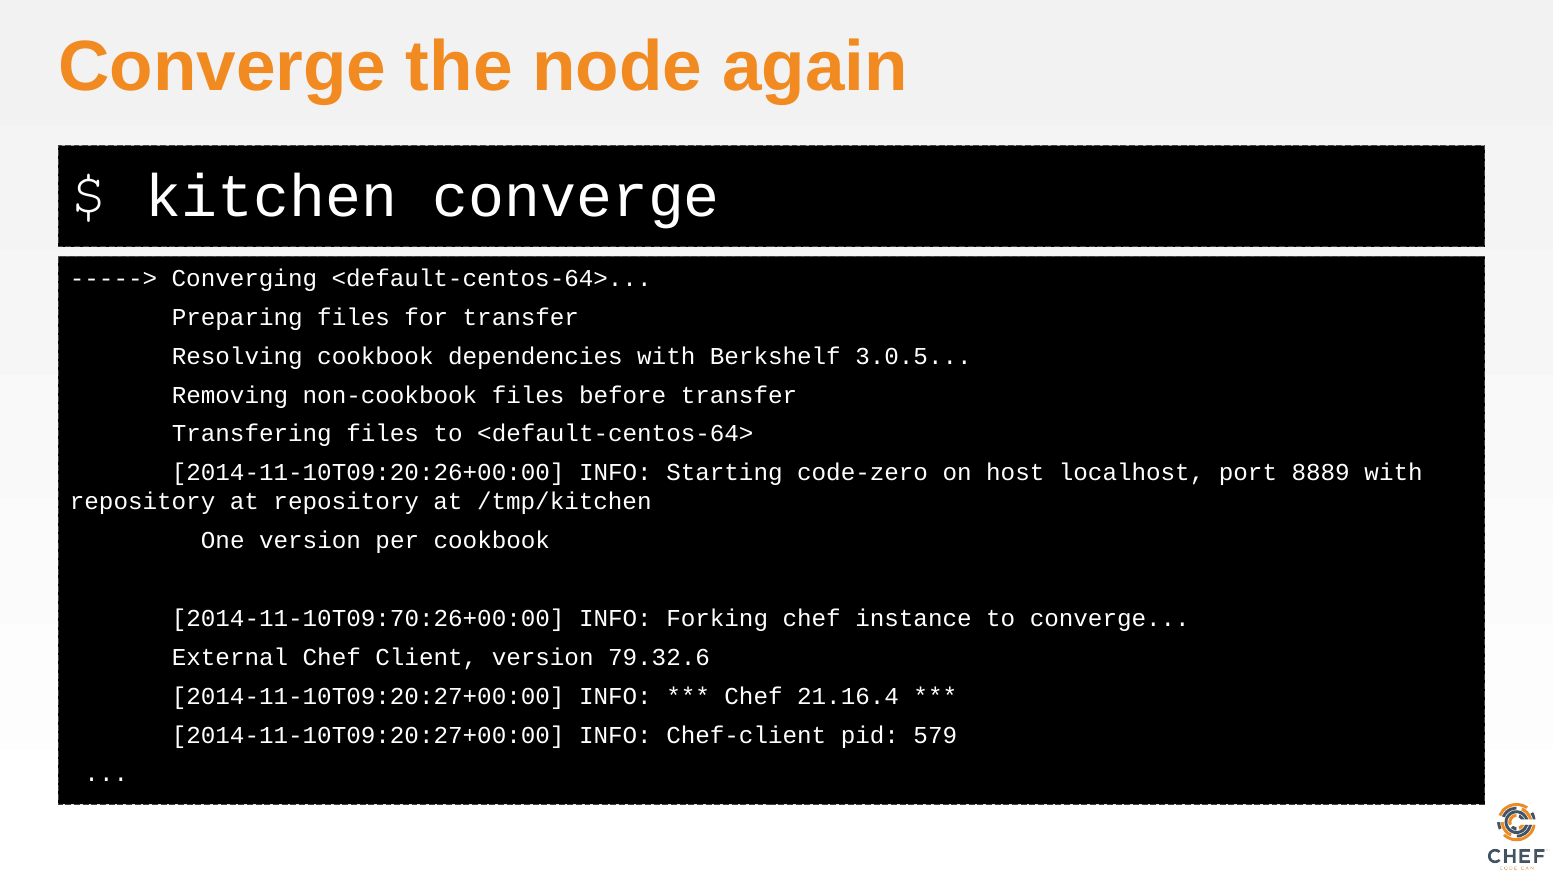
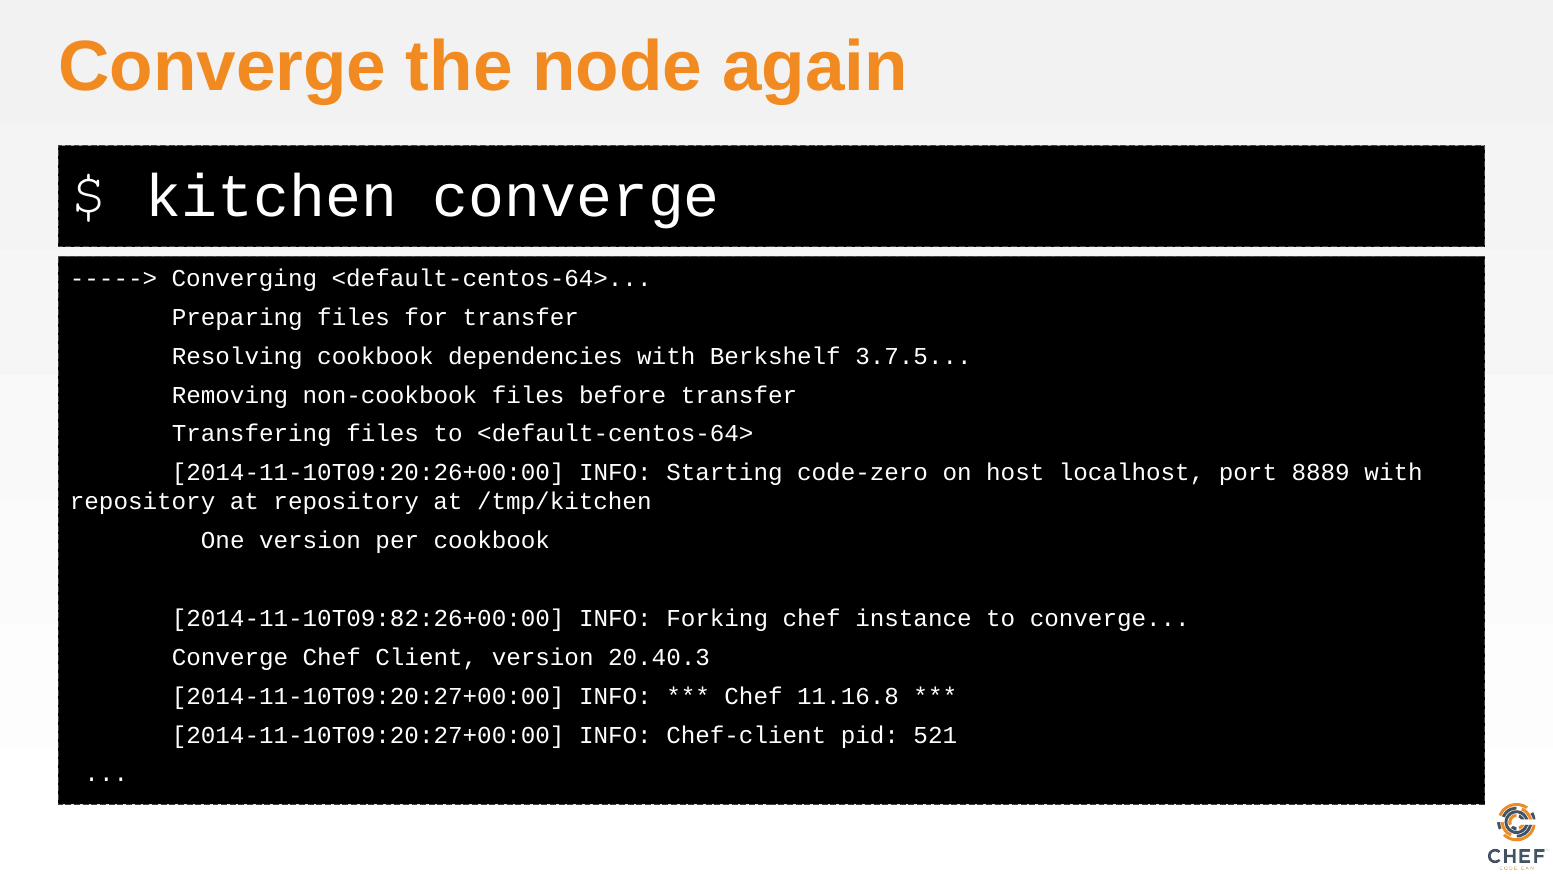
3.0.5: 3.0.5 -> 3.7.5 (913, 356)
2014-11-10T09:70:26+00:00: 2014-11-10T09:70:26+00:00 -> 2014-11-10T09:82:26+00:00 (368, 618)
External: External -> Converge (230, 657)
79.32.6: 79.32.6 -> 20.40.3 (659, 657)
21.16.4: 21.16.4 -> 11.16.8 (848, 696)
579: 579 -> 521 (935, 735)
